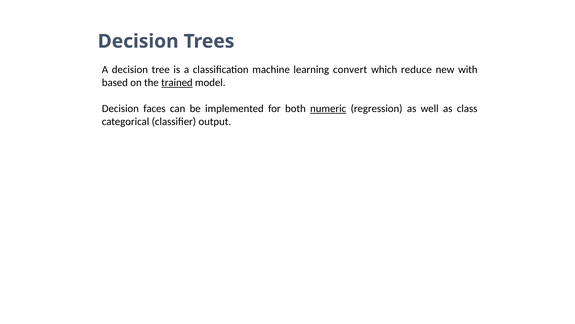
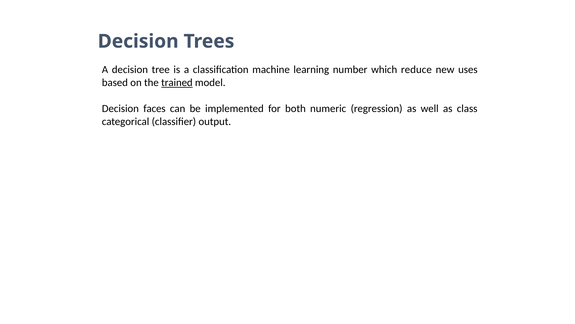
convert: convert -> number (350, 70)
with: with -> uses (468, 70)
numeric underline: present -> none (328, 108)
